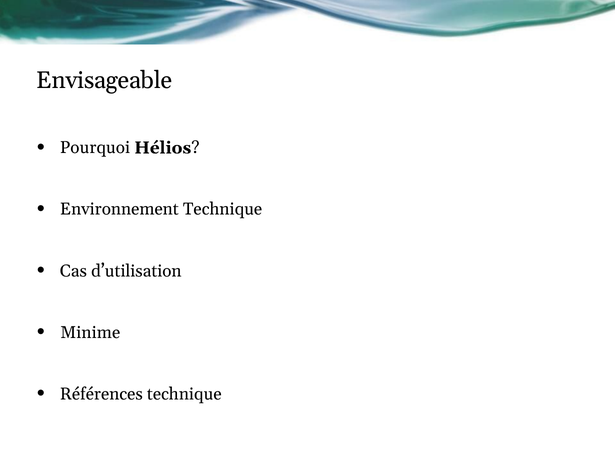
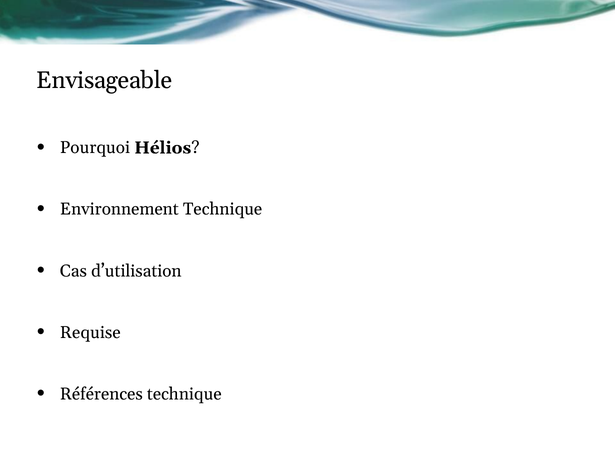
Minime: Minime -> Requise (90, 333)
